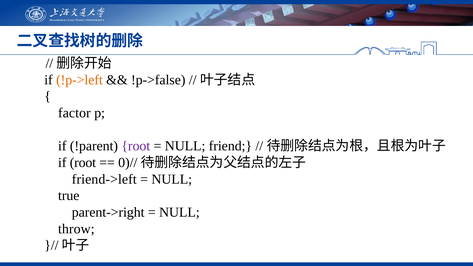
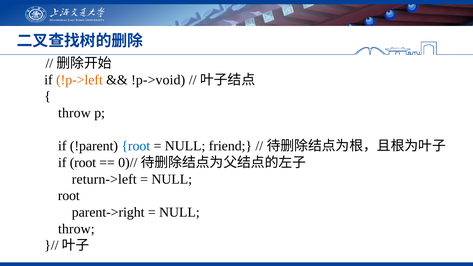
!p->false: !p->false -> !p->void (158, 80)
factor: factor -> throw (74, 113)
root colour: purple -> blue (136, 146)
friend->left: friend->left -> return->left (104, 179)
true: true -> root (69, 196)
